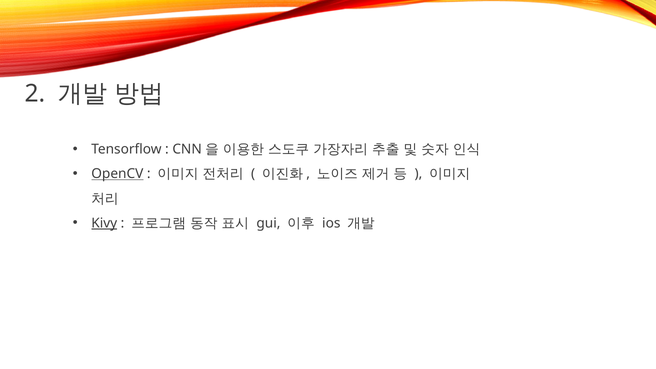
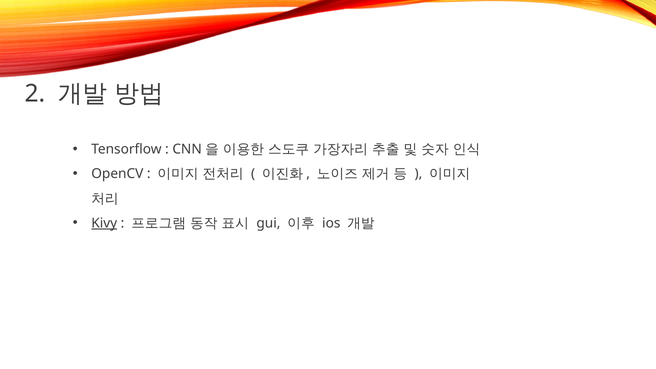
OpenCV underline: present -> none (117, 174)
